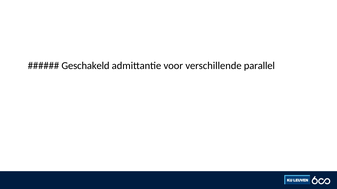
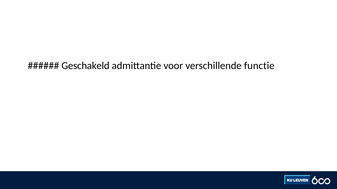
parallel: parallel -> functie (259, 66)
